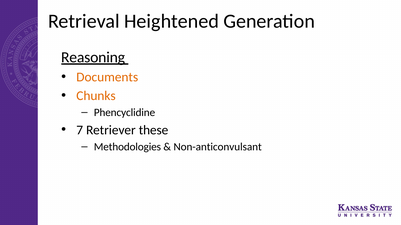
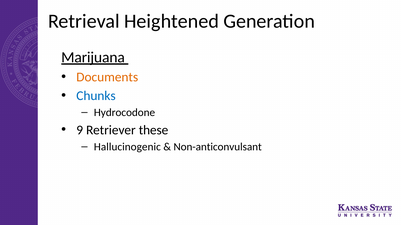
Reasoning: Reasoning -> Marijuana (93, 57)
Chunks colour: orange -> blue (96, 96)
Phencyclidine: Phencyclidine -> Hydrocodone (124, 113)
7: 7 -> 9 (80, 130)
Methodologies: Methodologies -> Hallucinogenic (127, 147)
